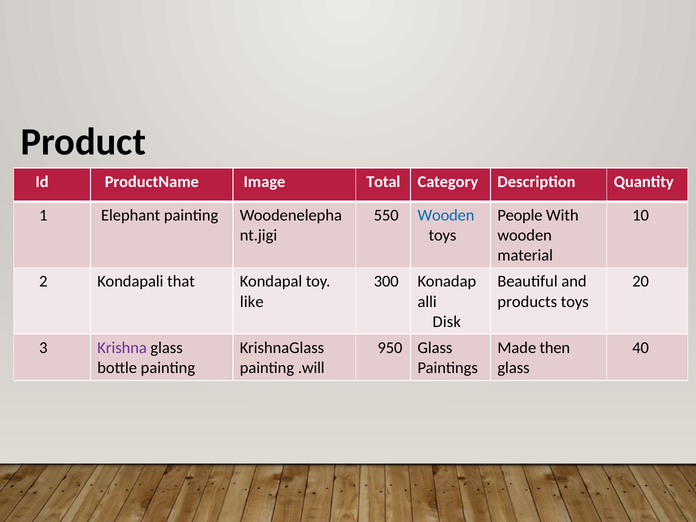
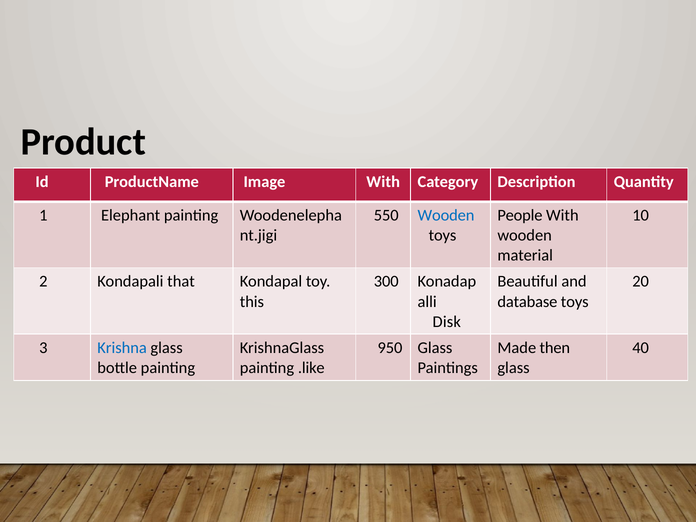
Image Total: Total -> With (383, 182)
like: like -> this (252, 302)
products: products -> database (527, 302)
Krishna colour: purple -> blue (122, 348)
.will: .will -> .like (311, 368)
